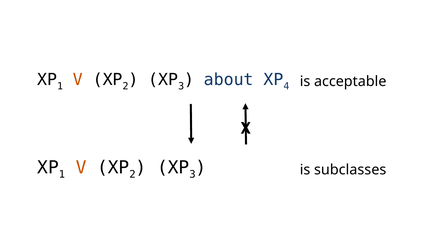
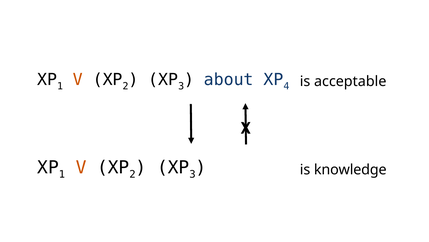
subclasses: subclasses -> knowledge (350, 169)
